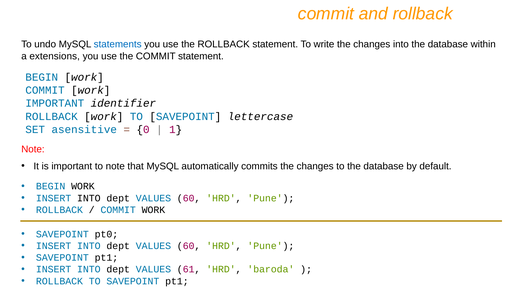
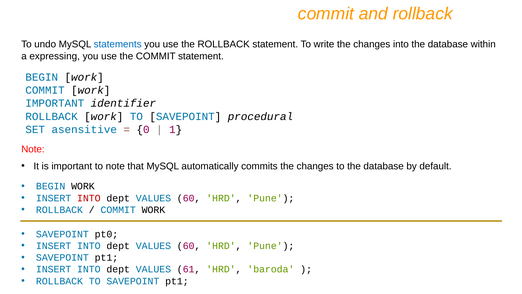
extensions: extensions -> expressing (55, 56)
lettercase: lettercase -> procedural (260, 116)
INTO colour: black -> red (89, 198)
